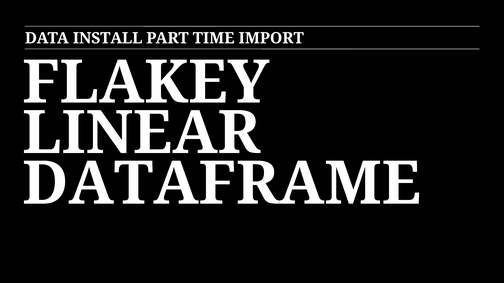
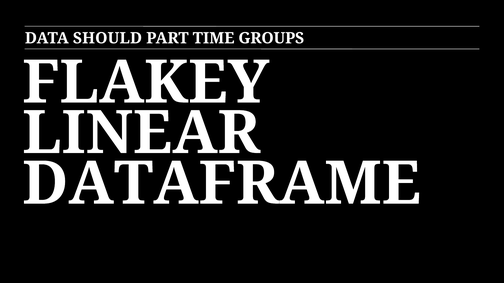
INSTALL: INSTALL -> SHOULD (107, 38)
IMPORT: IMPORT -> GROUPS (271, 38)
